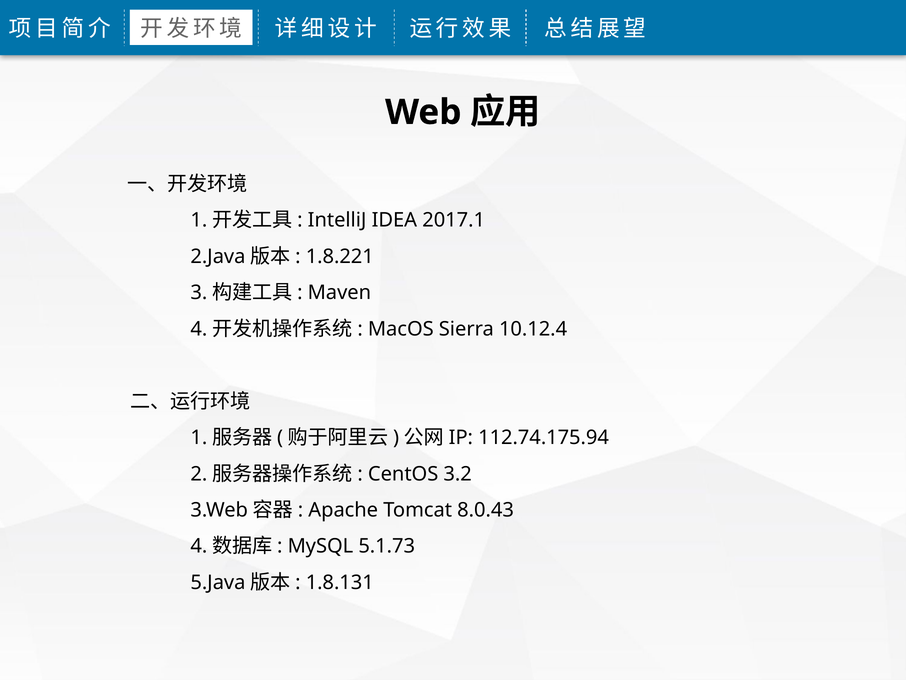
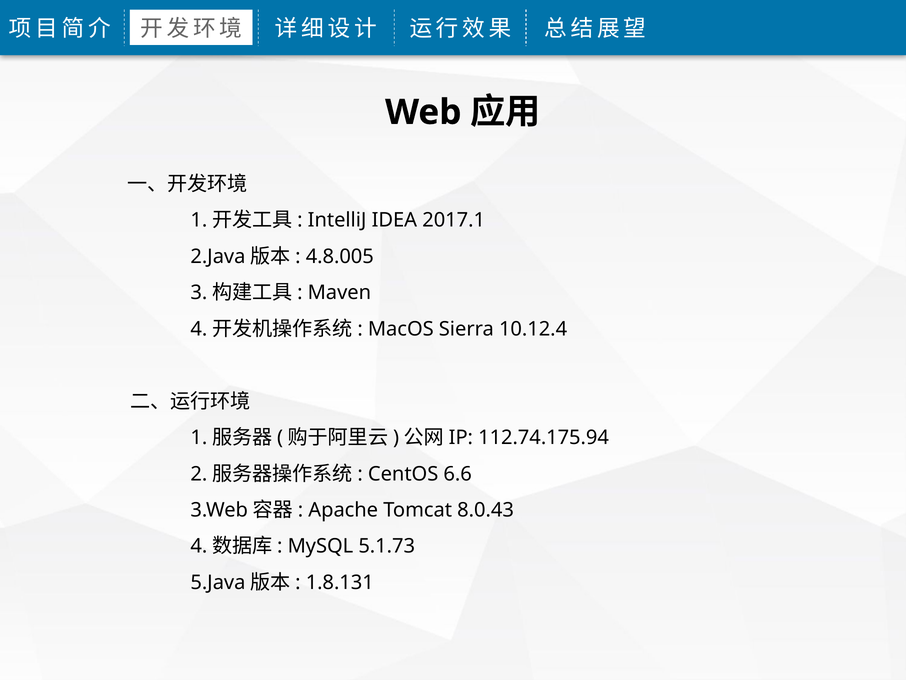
1.8.221: 1.8.221 -> 4.8.005 (340, 256)
3.2: 3.2 -> 6.6 (458, 474)
